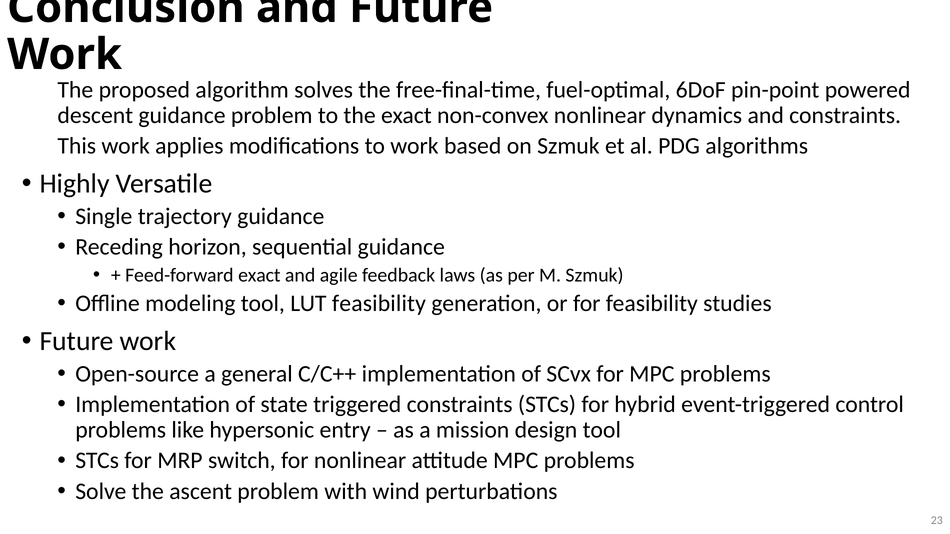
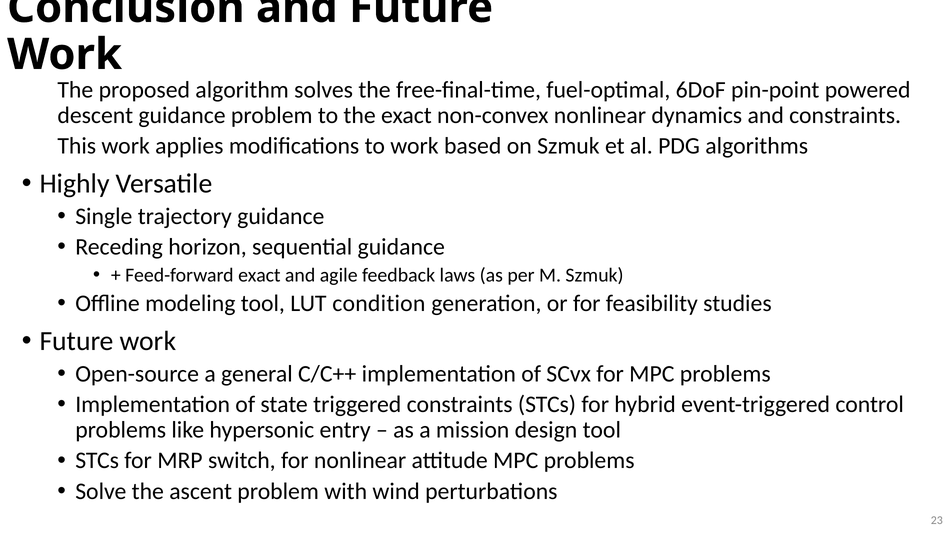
LUT feasibility: feasibility -> condition (379, 304)
